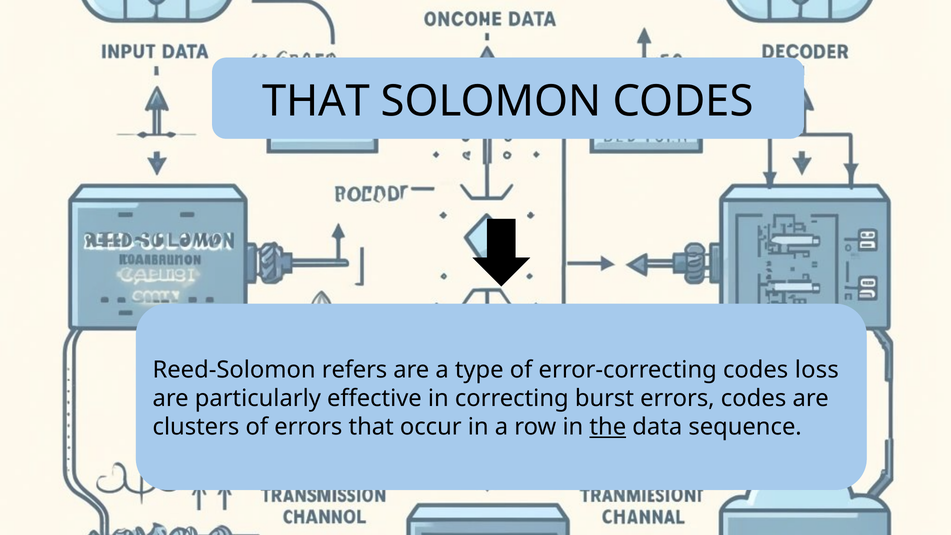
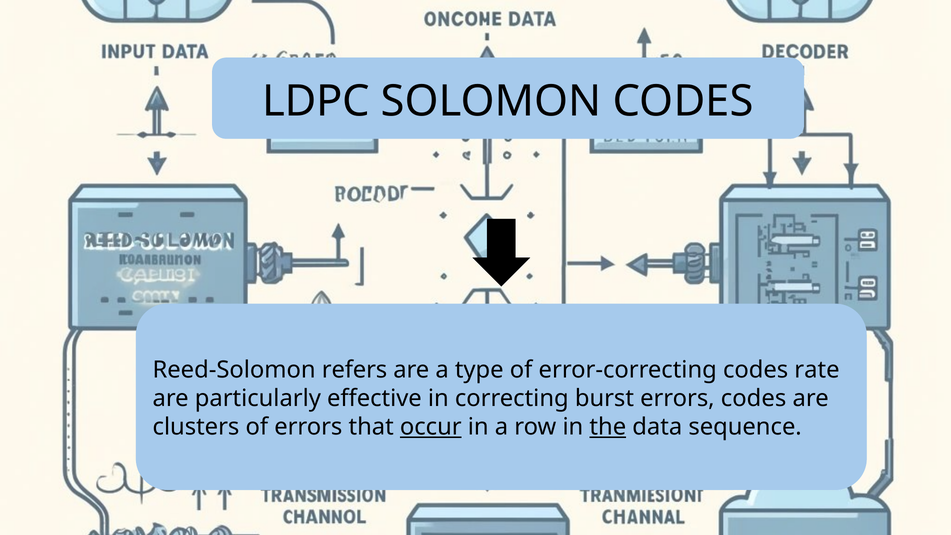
THAT: THAT -> LDPC (316, 101)
loss: loss -> rate (817, 370)
occur underline: none -> present (431, 427)
